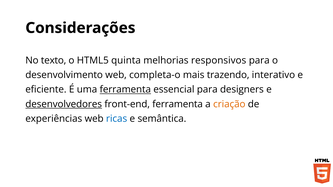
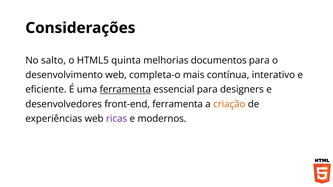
texto: texto -> salto (53, 61)
responsivos: responsivos -> documentos (219, 61)
trazendo: trazendo -> contínua (228, 75)
desenvolvedores underline: present -> none (64, 104)
ricas colour: blue -> purple (117, 119)
semântica: semântica -> modernos (162, 119)
